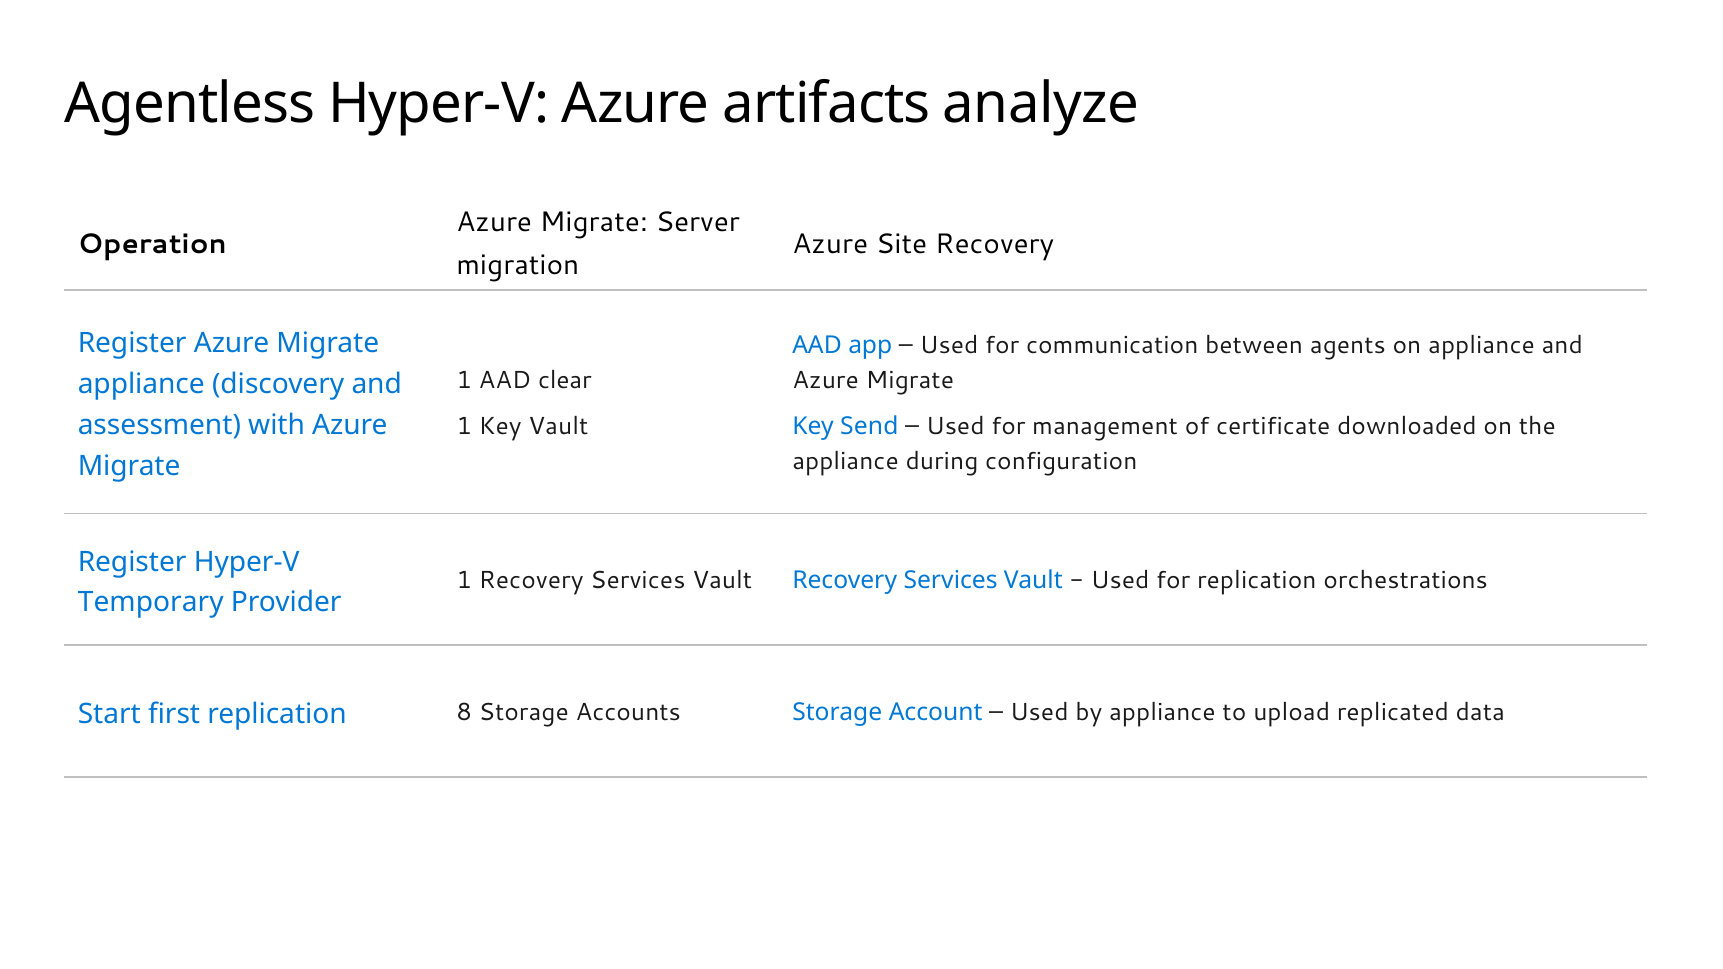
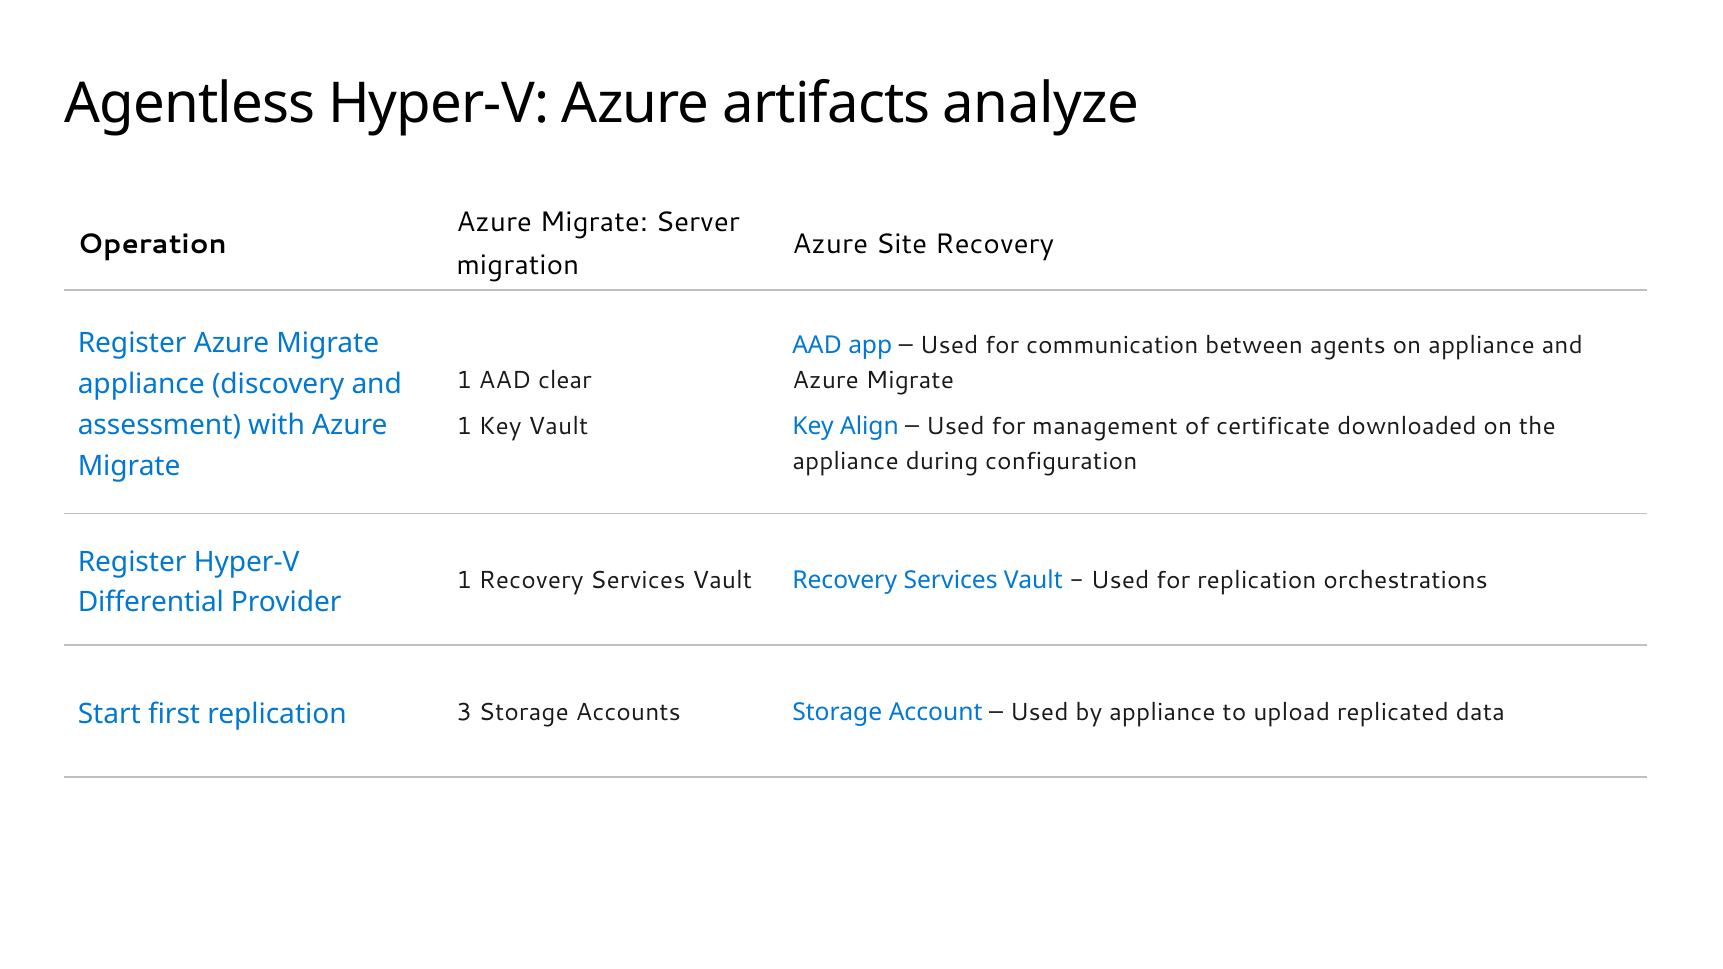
Send: Send -> Align (869, 426)
Temporary: Temporary -> Differential (151, 603)
8: 8 -> 3 (464, 713)
